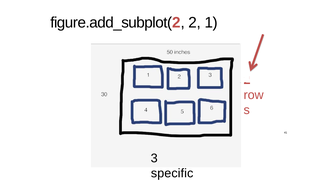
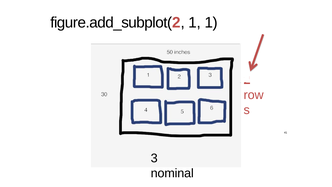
figure.add_subplot(2 2: 2 -> 1 (195, 23)
specific: specific -> nominal (172, 173)
